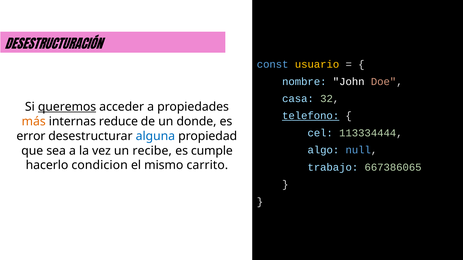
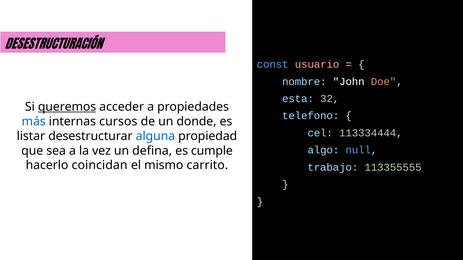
usuario colour: yellow -> pink (317, 64)
casa: casa -> esta (298, 99)
telefono underline: present -> none (311, 116)
más colour: orange -> blue (34, 122)
reduce: reduce -> cursos (118, 122)
error: error -> listar (31, 136)
recibe: recibe -> defina (152, 151)
condicion: condicion -> coincidan (100, 166)
667386065: 667386065 -> 113355555 (393, 168)
